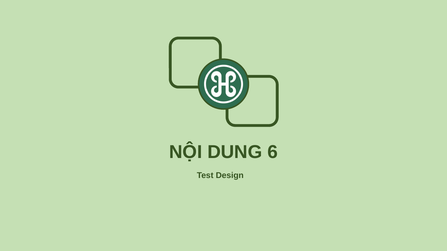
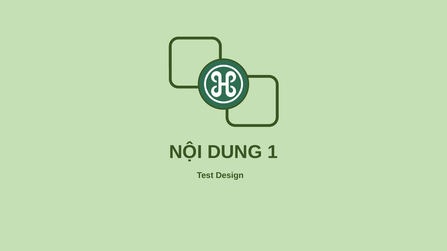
6: 6 -> 1 (273, 152)
